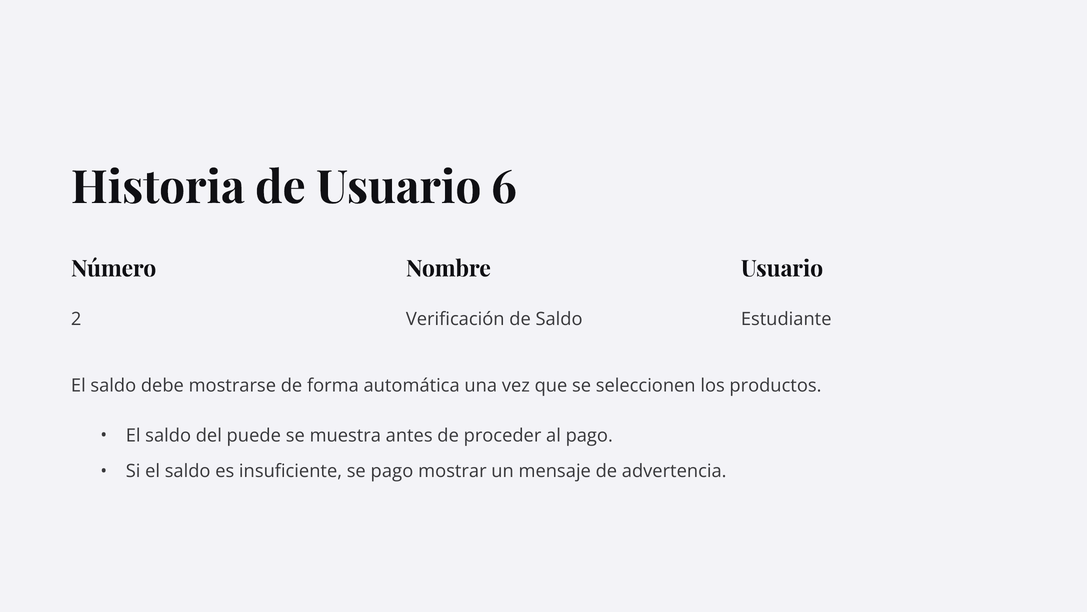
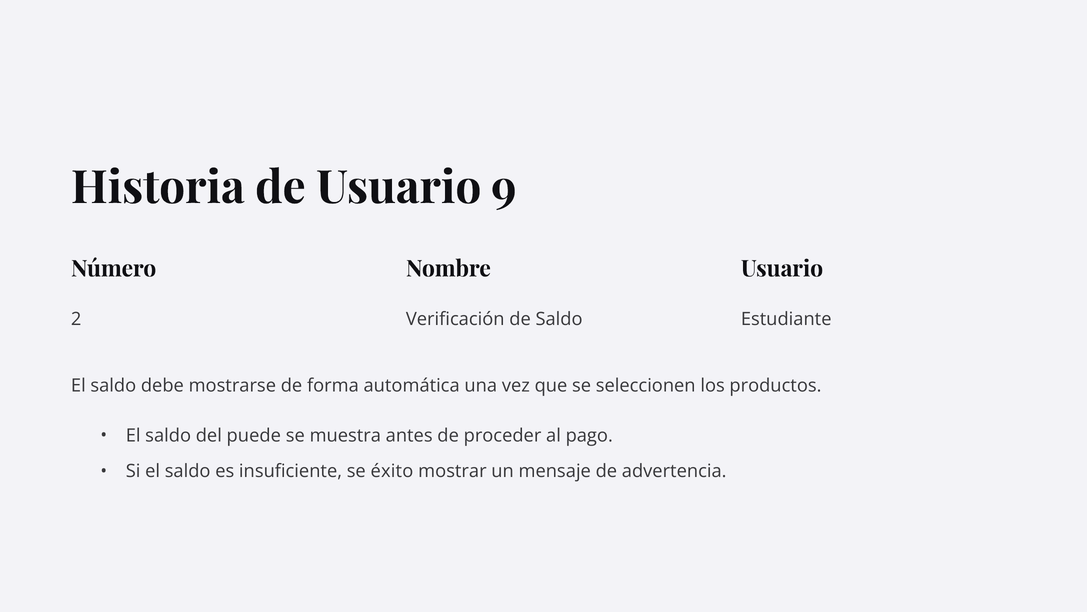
6: 6 -> 9 (504, 188)
se pago: pago -> éxito (392, 471)
